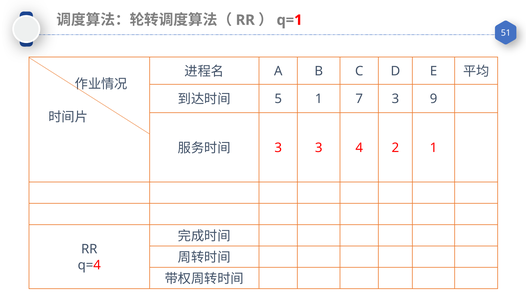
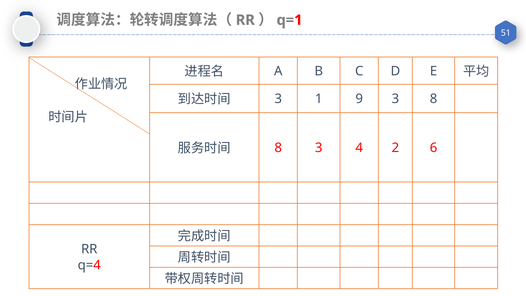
5: 5 -> 3 (278, 99)
7: 7 -> 9 (359, 99)
3 9: 9 -> 8 (434, 99)
3: 3 -> 8 (278, 148)
2 1: 1 -> 6 (434, 148)
